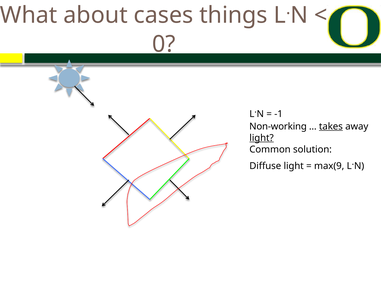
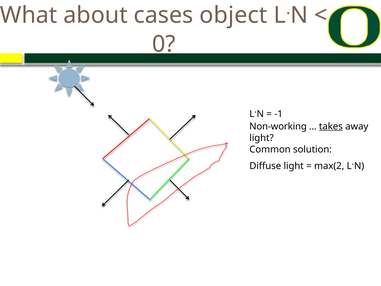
things: things -> object (233, 15)
light underline: present -> none (262, 138)
max(9: max(9 -> max(2 (329, 166)
